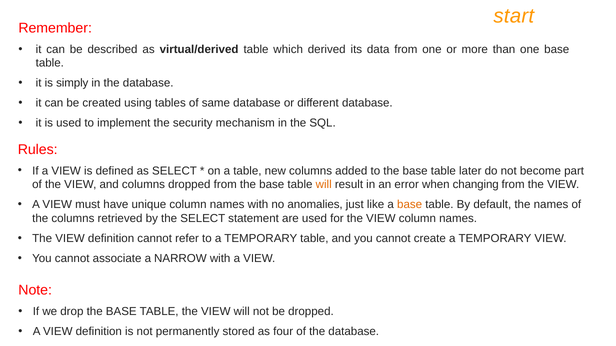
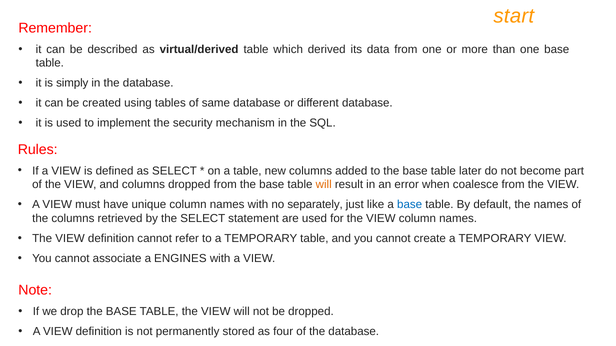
changing: changing -> coalesce (476, 185)
anomalies: anomalies -> separately (315, 205)
base colour: orange -> blue (410, 205)
NARROW: NARROW -> ENGINES (180, 259)
